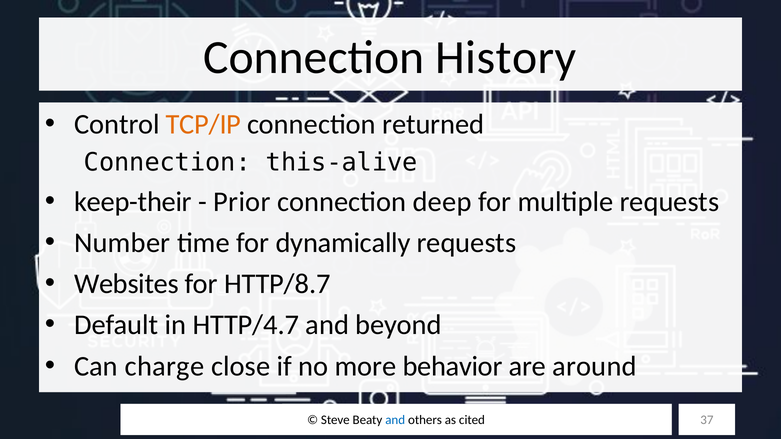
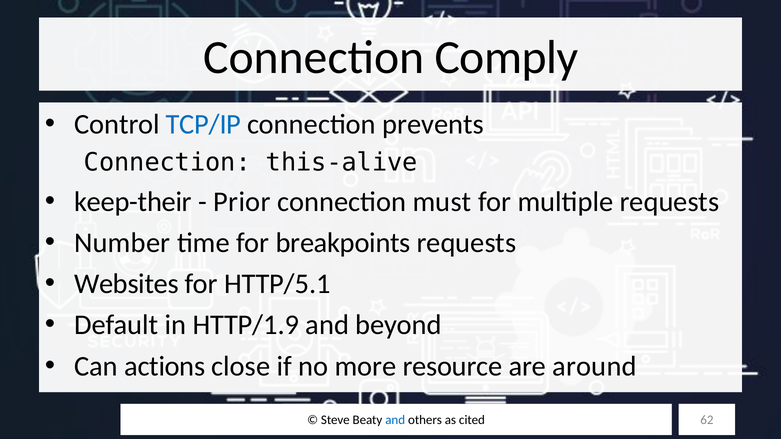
History: History -> Comply (506, 58)
TCP/IP colour: orange -> blue (203, 125)
returned: returned -> prevents (433, 125)
deep: deep -> must (442, 202)
dynamically: dynamically -> breakpoints (343, 243)
HTTP/8.7: HTTP/8.7 -> HTTP/5.1 (277, 284)
HTTP/4.7: HTTP/4.7 -> HTTP/1.9 (246, 325)
charge: charge -> actions (165, 366)
behavior: behavior -> resource (453, 366)
37: 37 -> 62 (707, 420)
